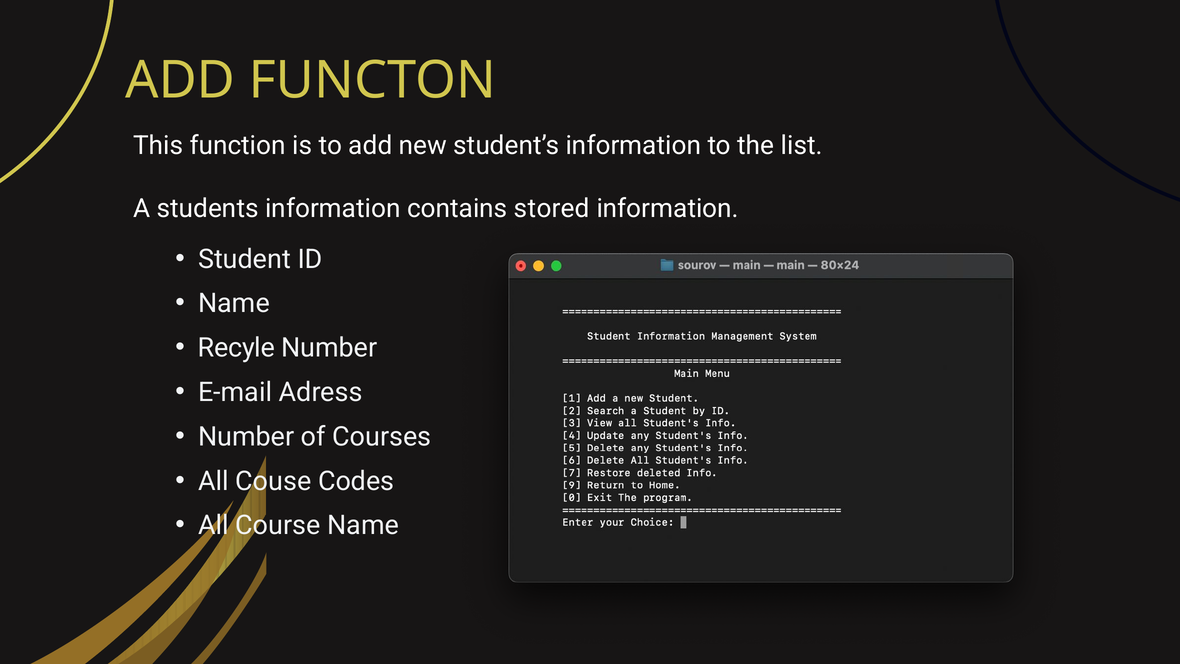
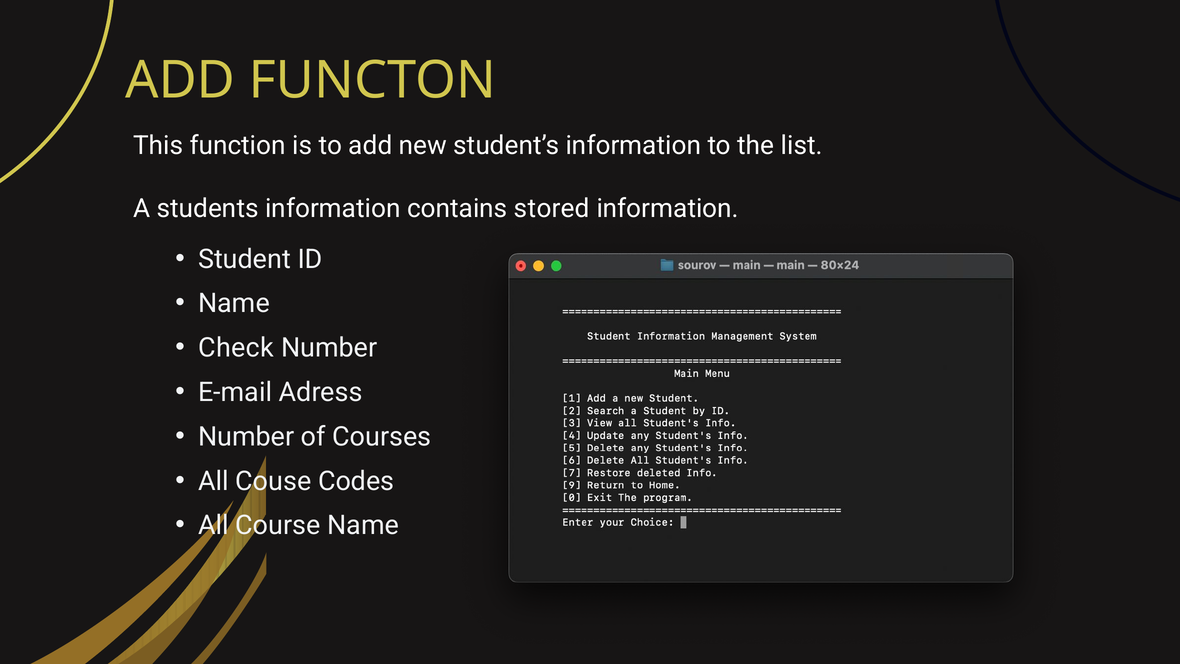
Recyle: Recyle -> Check (236, 348)
